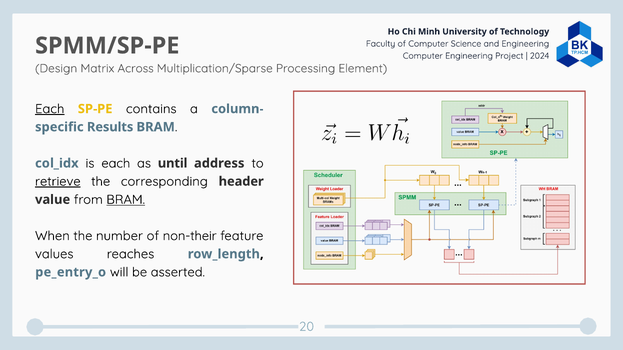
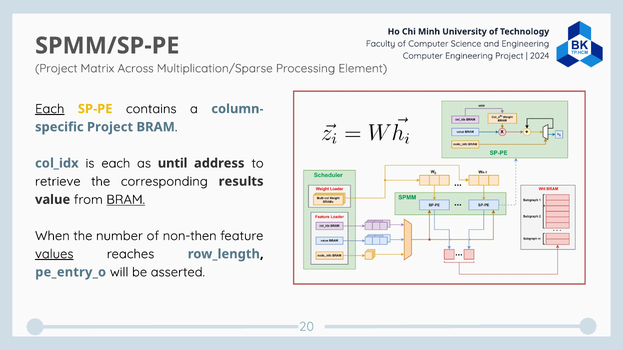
Design: Design -> Project (56, 69)
Results: Results -> Project (110, 127)
retrieve underline: present -> none (58, 182)
header: header -> results (241, 182)
non-their: non-their -> non-then (190, 236)
values underline: none -> present (54, 254)
